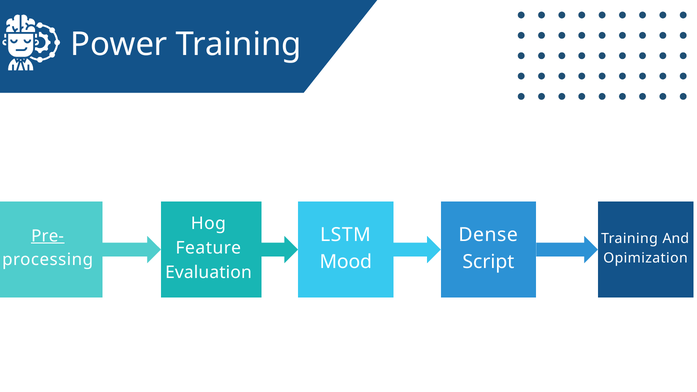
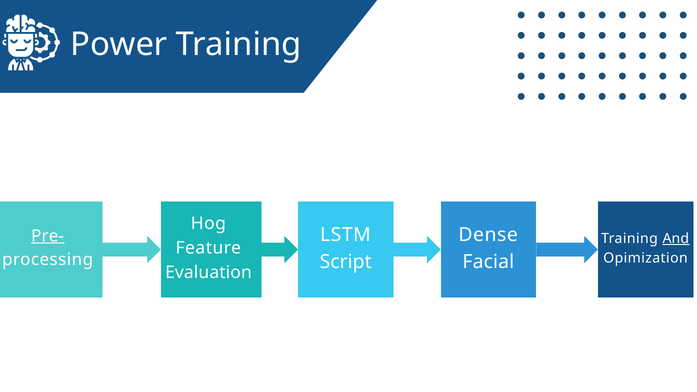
And underline: none -> present (676, 239)
Mood: Mood -> Script (346, 262)
Script: Script -> Facial (488, 262)
